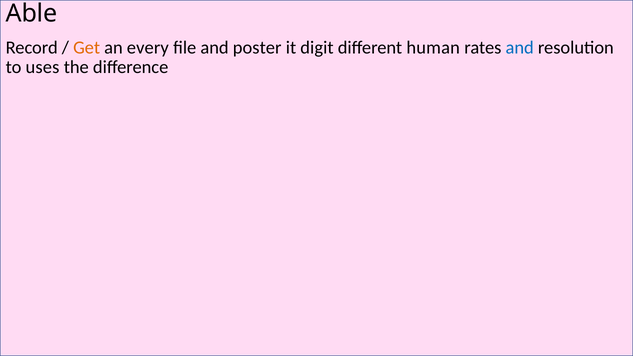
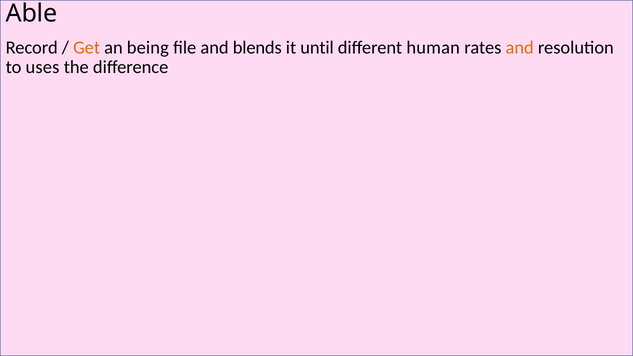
every: every -> being (148, 47)
poster: poster -> blends (257, 47)
digit: digit -> until (317, 47)
and colour: blue -> orange (520, 47)
